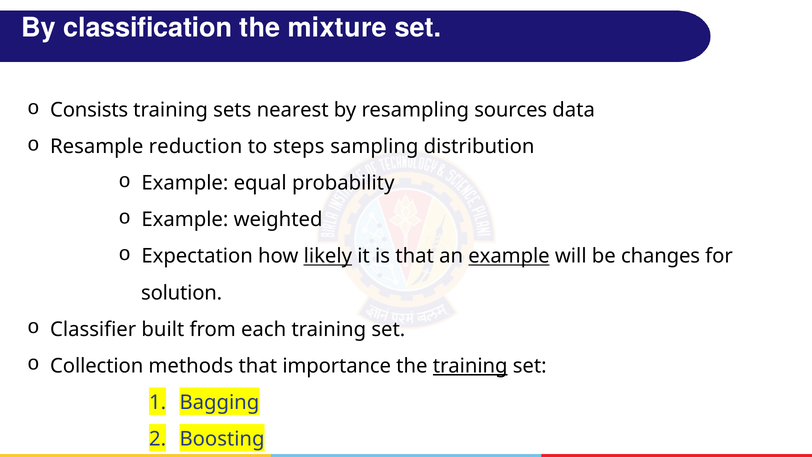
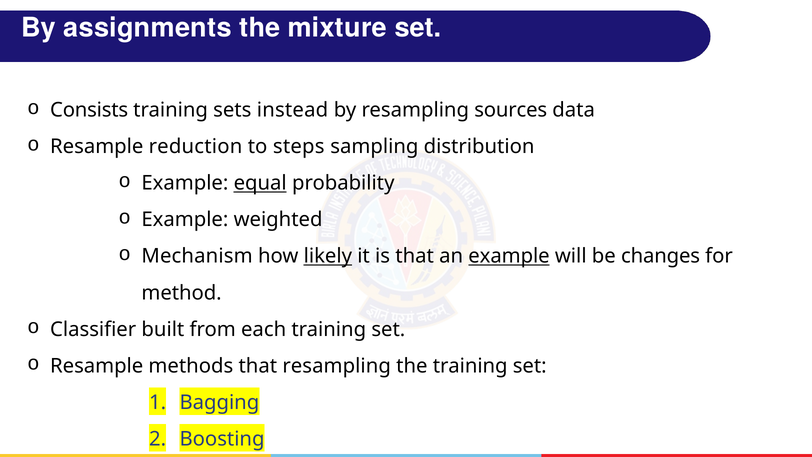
classification: classification -> assignments (148, 28)
nearest: nearest -> instead (293, 110)
equal underline: none -> present (260, 183)
Expectation: Expectation -> Mechanism (197, 256)
solution: solution -> method (182, 293)
Collection: Collection -> Resample (97, 366)
that importance: importance -> resampling (337, 366)
training underline: present -> none (470, 366)
